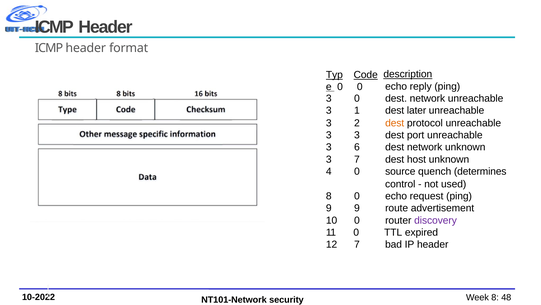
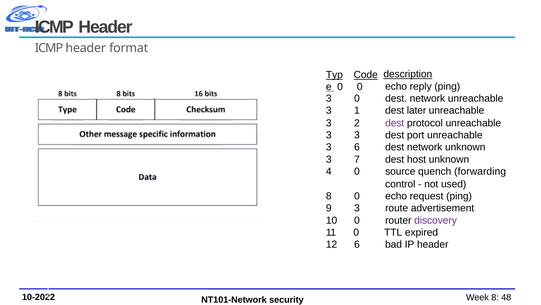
dest colour: orange -> purple (395, 123)
determines: determines -> forwarding (480, 171)
9 9: 9 -> 3 (357, 208)
12 7: 7 -> 6 (357, 244)
